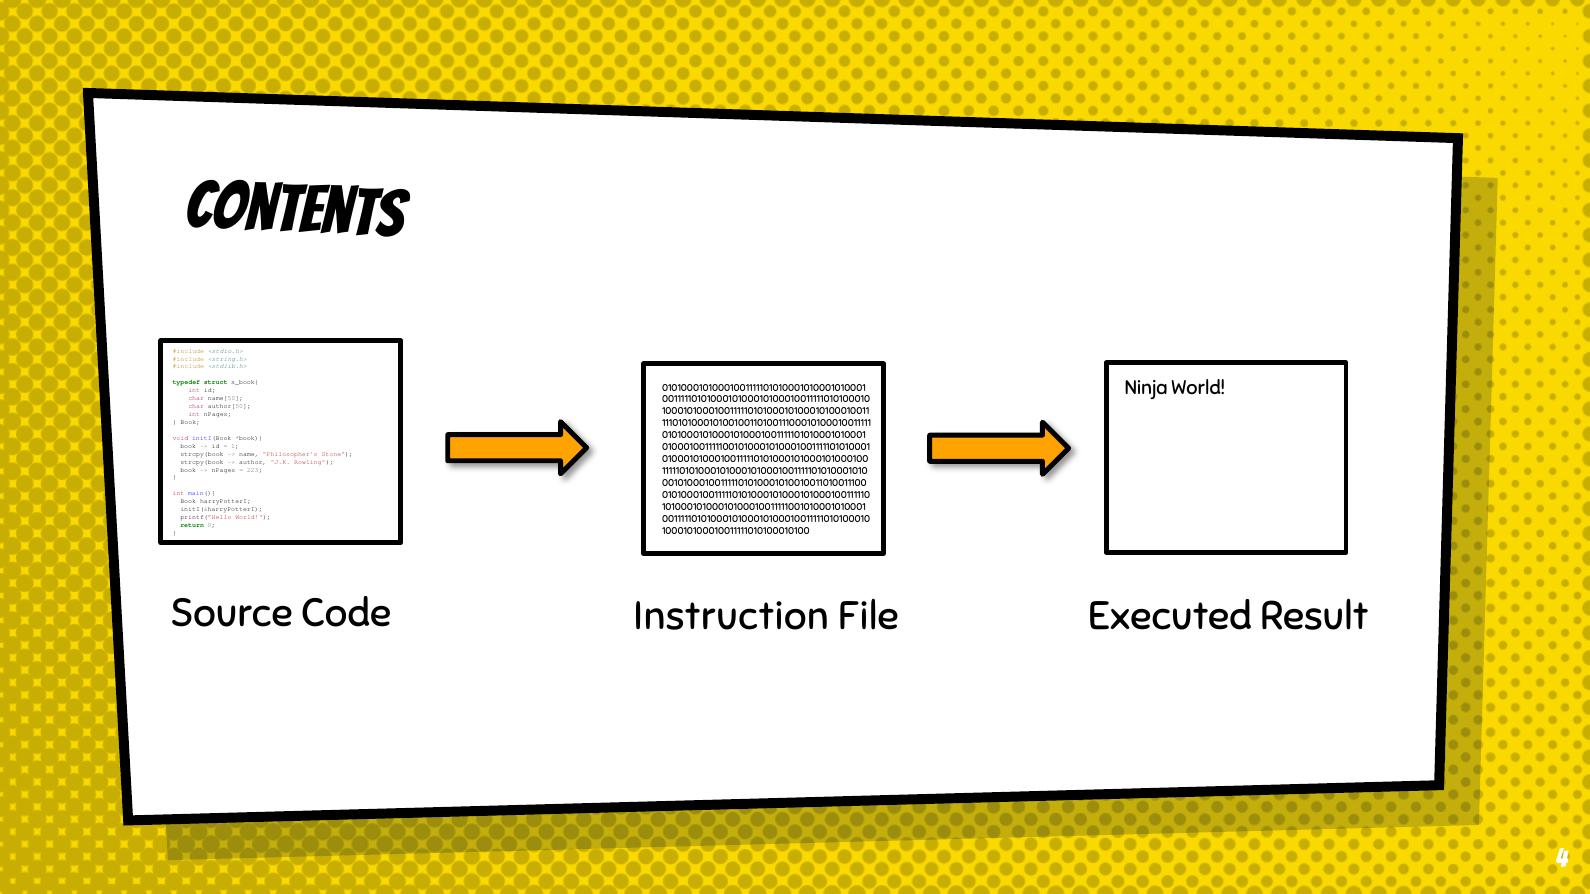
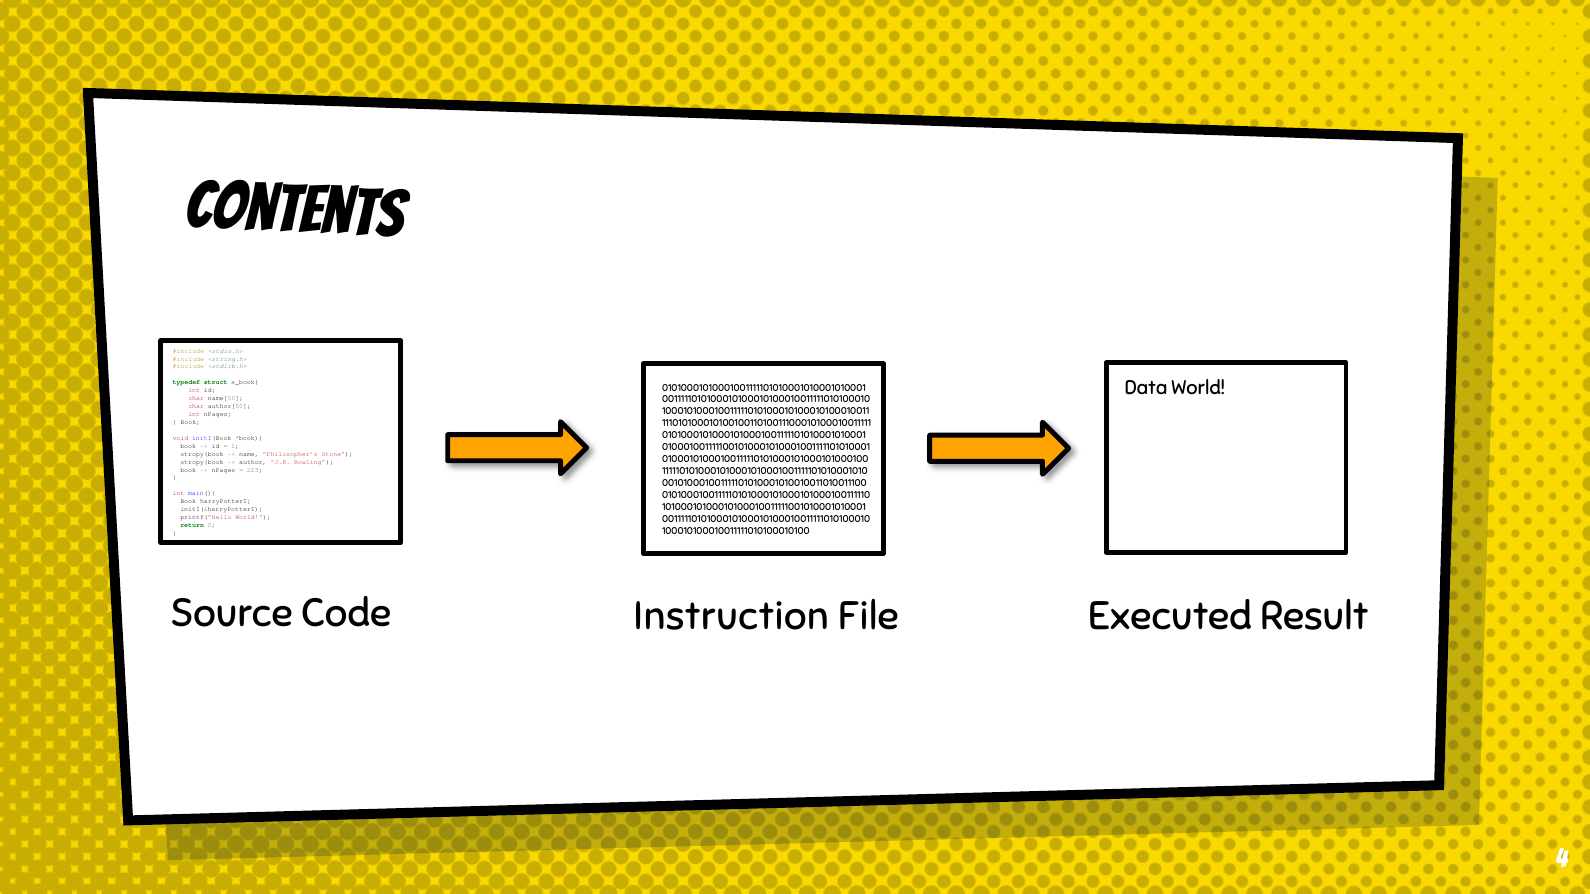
Ninja: Ninja -> Data (1146, 388)
